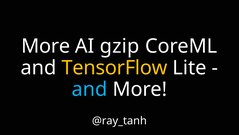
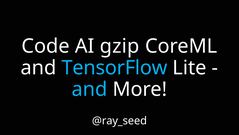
More: More -> Code (46, 46)
TensorFlow colour: yellow -> light blue (114, 67)
@ray_tanh: @ray_tanh -> @ray_seed (120, 120)
